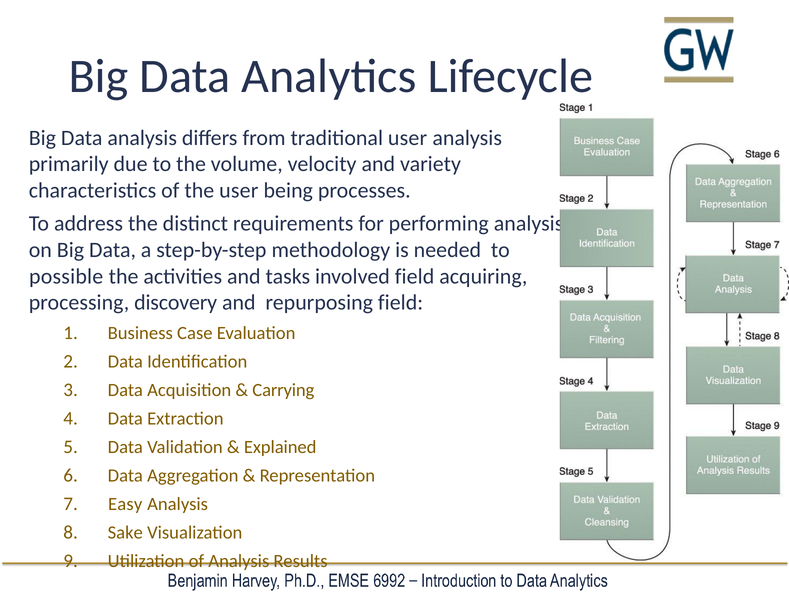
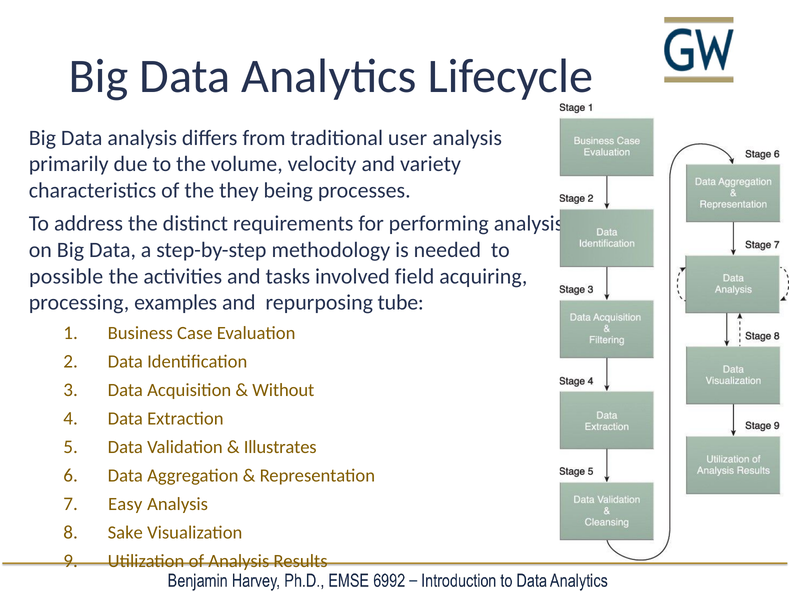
the user: user -> they (239, 190)
discovery: discovery -> examples (176, 303)
repurposing field: field -> tube (401, 303)
Carrying: Carrying -> Without (283, 390)
Explained: Explained -> Illustrates (280, 447)
